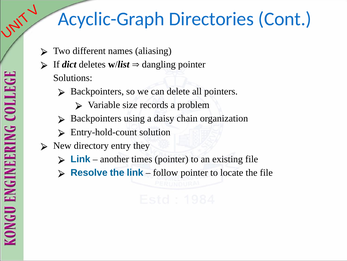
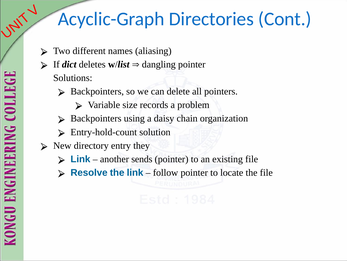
times: times -> sends (142, 159)
